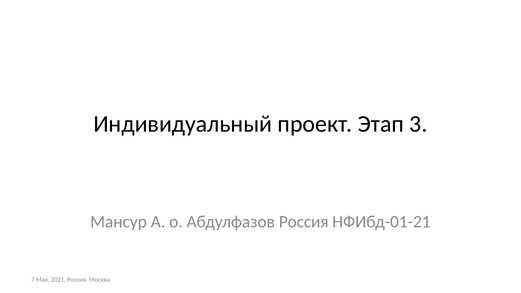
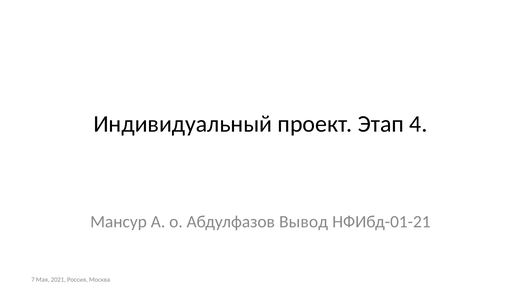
3: 3 -> 4 (418, 124)
Абдулфазов Россия: Россия -> Вывод (304, 222)
